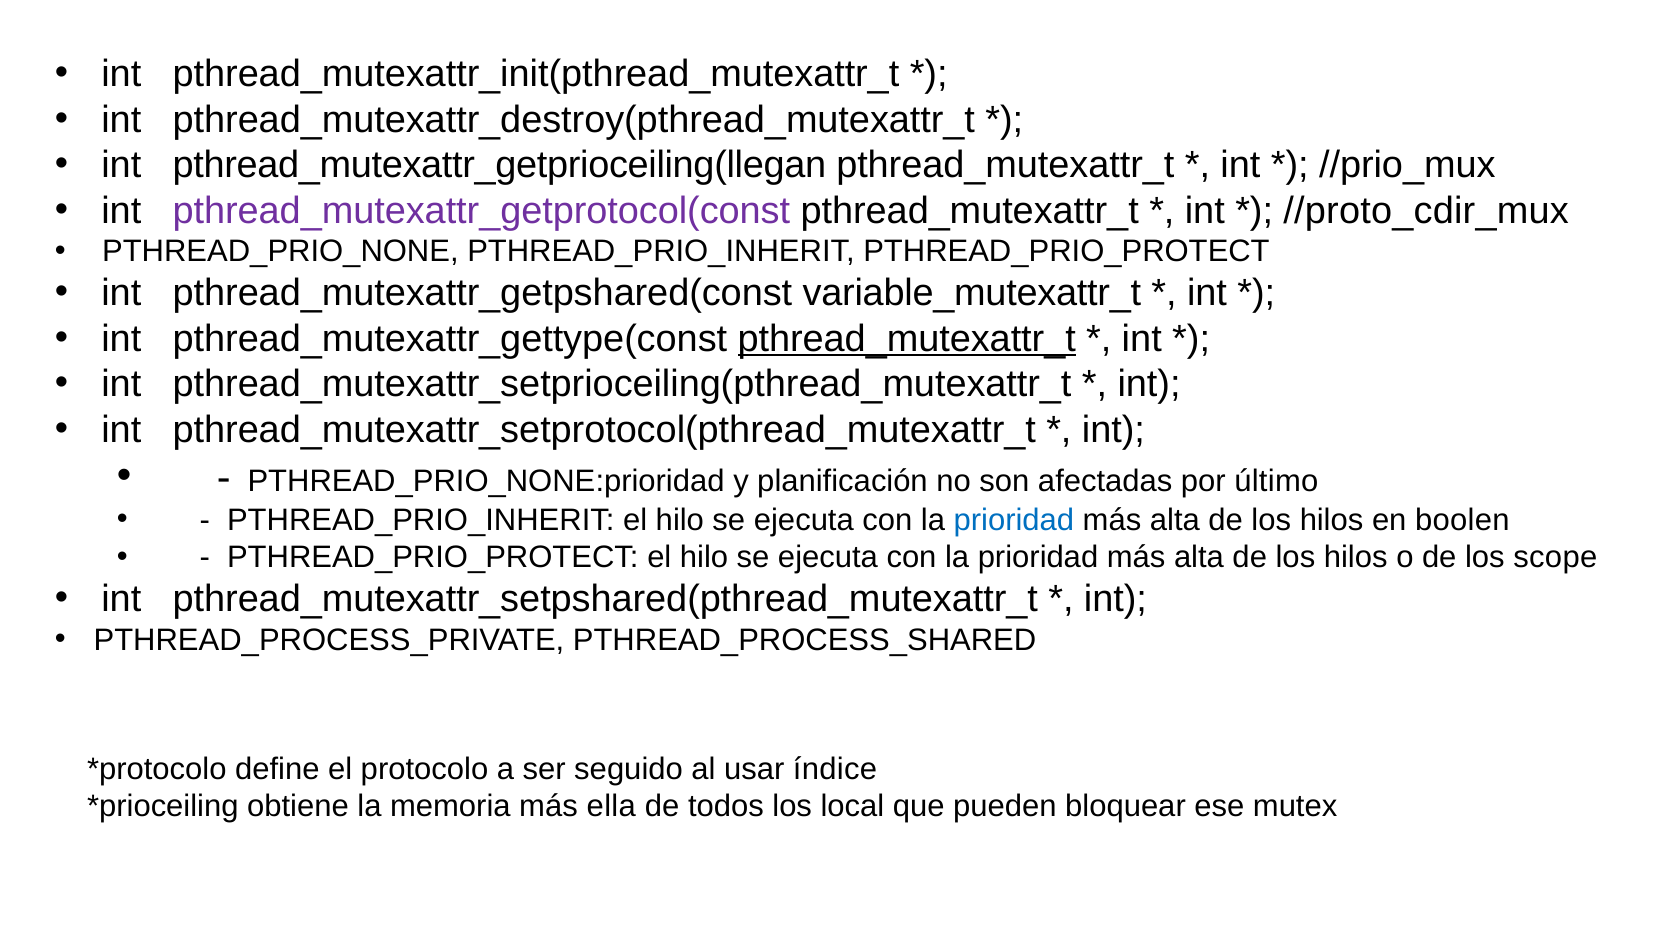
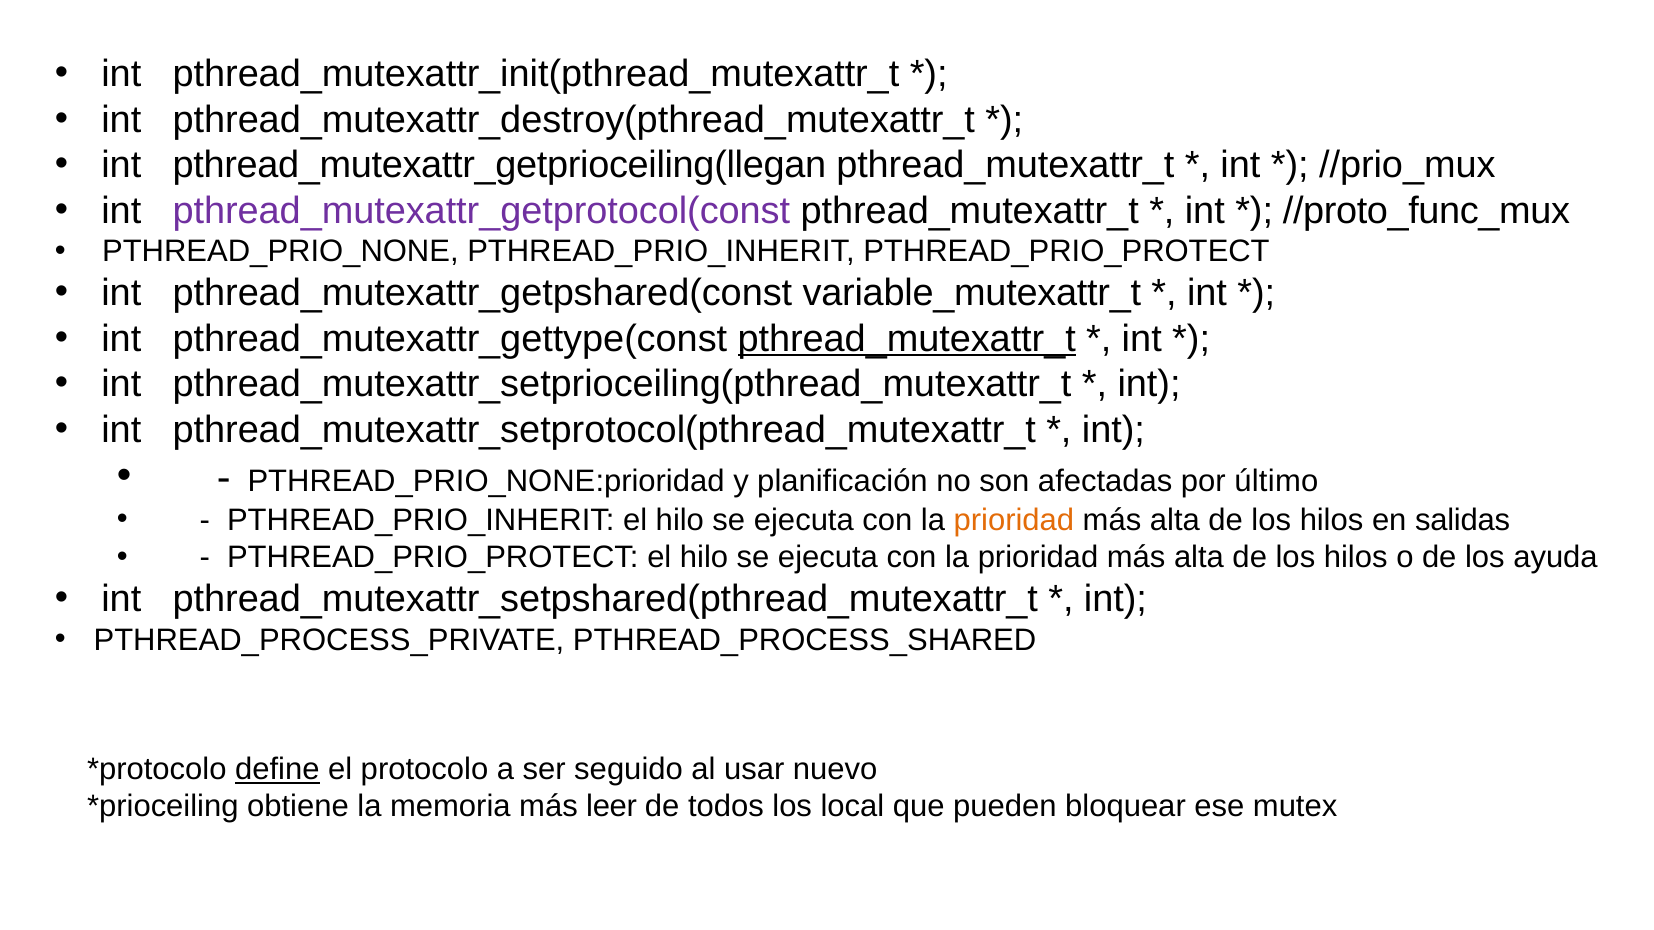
//proto_cdir_mux: //proto_cdir_mux -> //proto_func_mux (1426, 211)
prioridad colour: blue -> orange (1014, 520)
boolen: boolen -> salidas (1463, 520)
scope: scope -> ayuda (1556, 558)
define underline: none -> present (277, 770)
índice: índice -> nuevo (835, 770)
ella: ella -> leer (612, 807)
